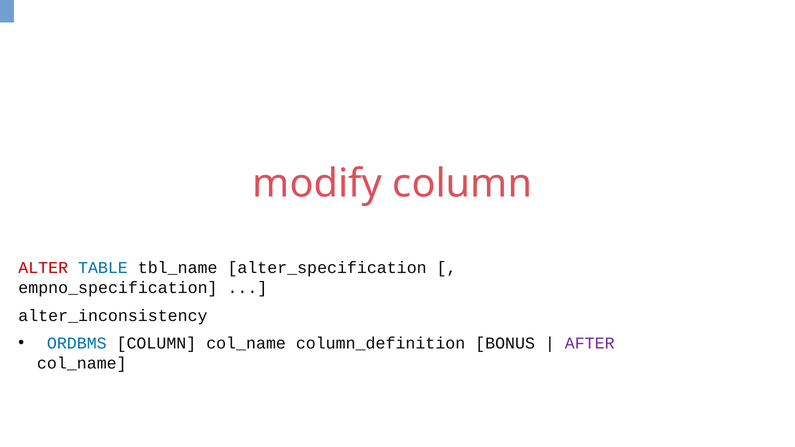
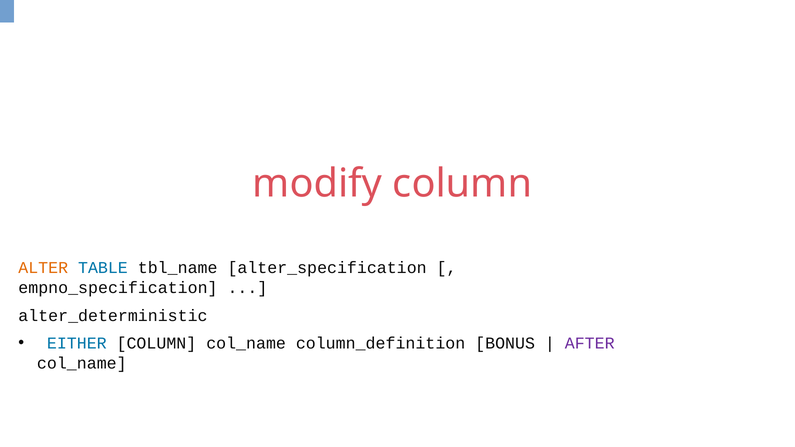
ALTER colour: red -> orange (43, 268)
alter_inconsistency: alter_inconsistency -> alter_deterministic (113, 316)
ORDBMS: ORDBMS -> EITHER (77, 344)
